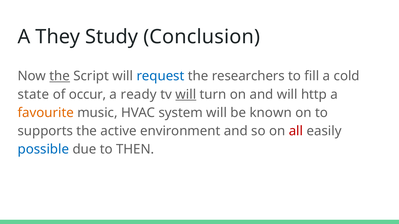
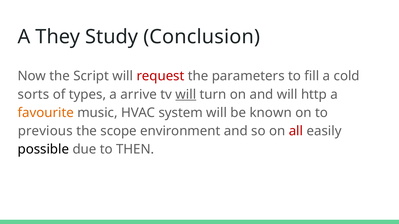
the underline: present -> none (60, 76)
request colour: blue -> red (160, 76)
researchers: researchers -> parameters (248, 76)
state: state -> sorts (33, 95)
occur: occur -> types (88, 95)
ready: ready -> arrive (139, 95)
supports: supports -> previous (45, 131)
active: active -> scope (119, 131)
possible colour: blue -> black (43, 150)
